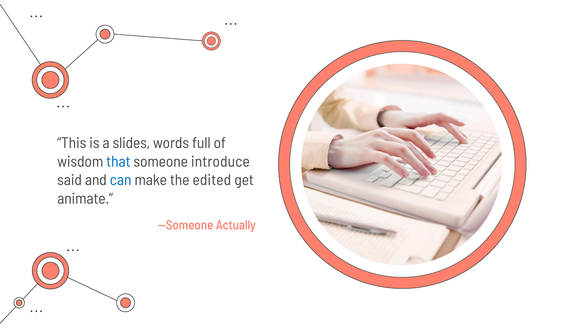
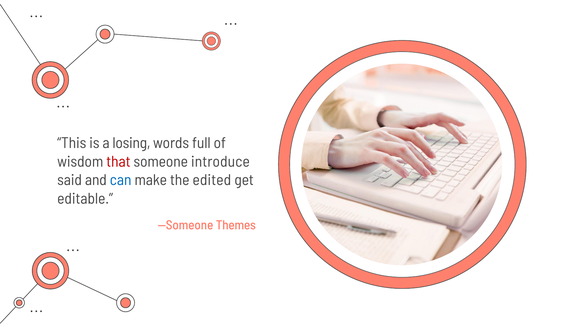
slides: slides -> losing (131, 143)
that colour: blue -> red (118, 161)
animate: animate -> editable (85, 198)
Actually: Actually -> Themes (236, 225)
